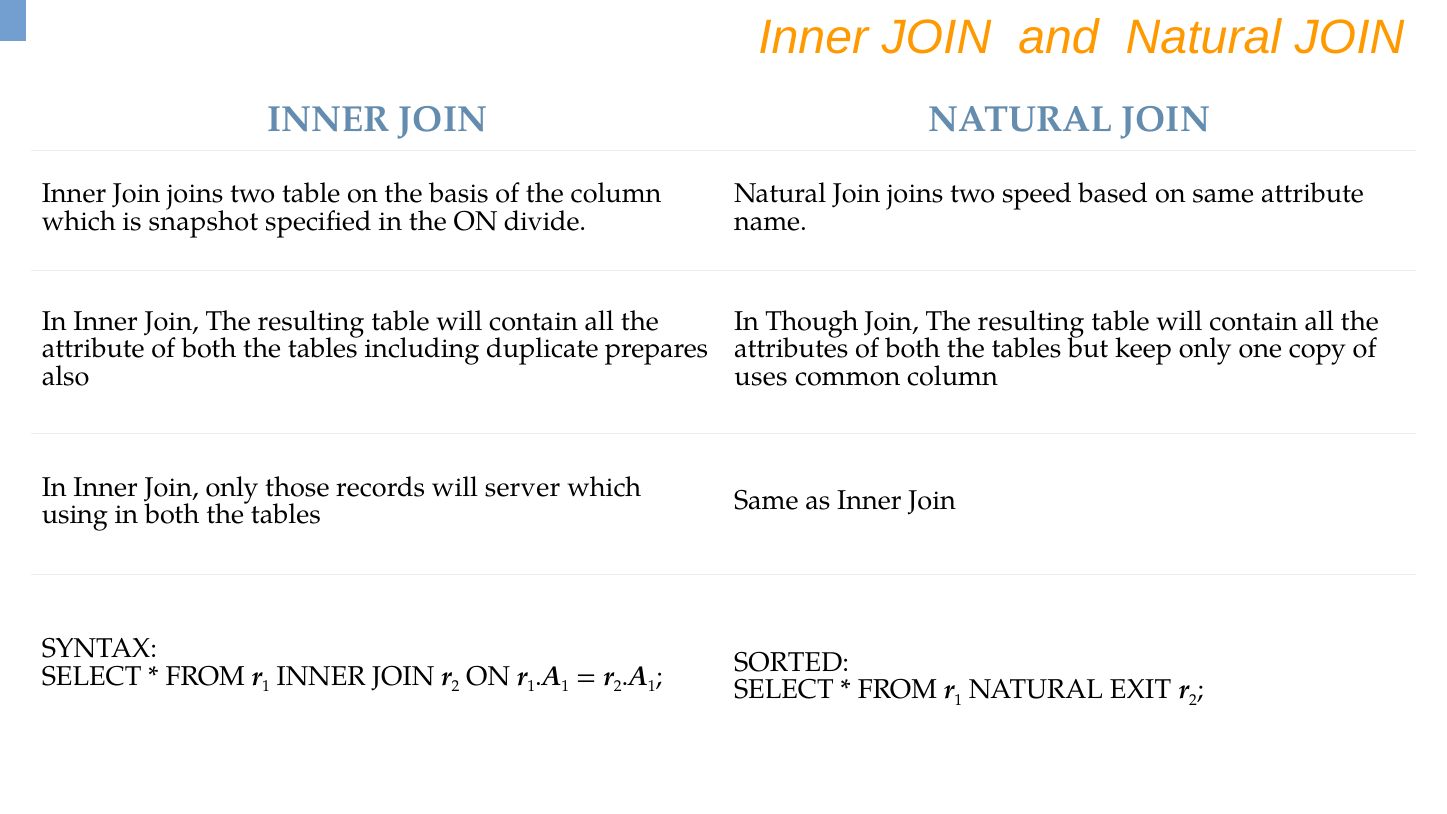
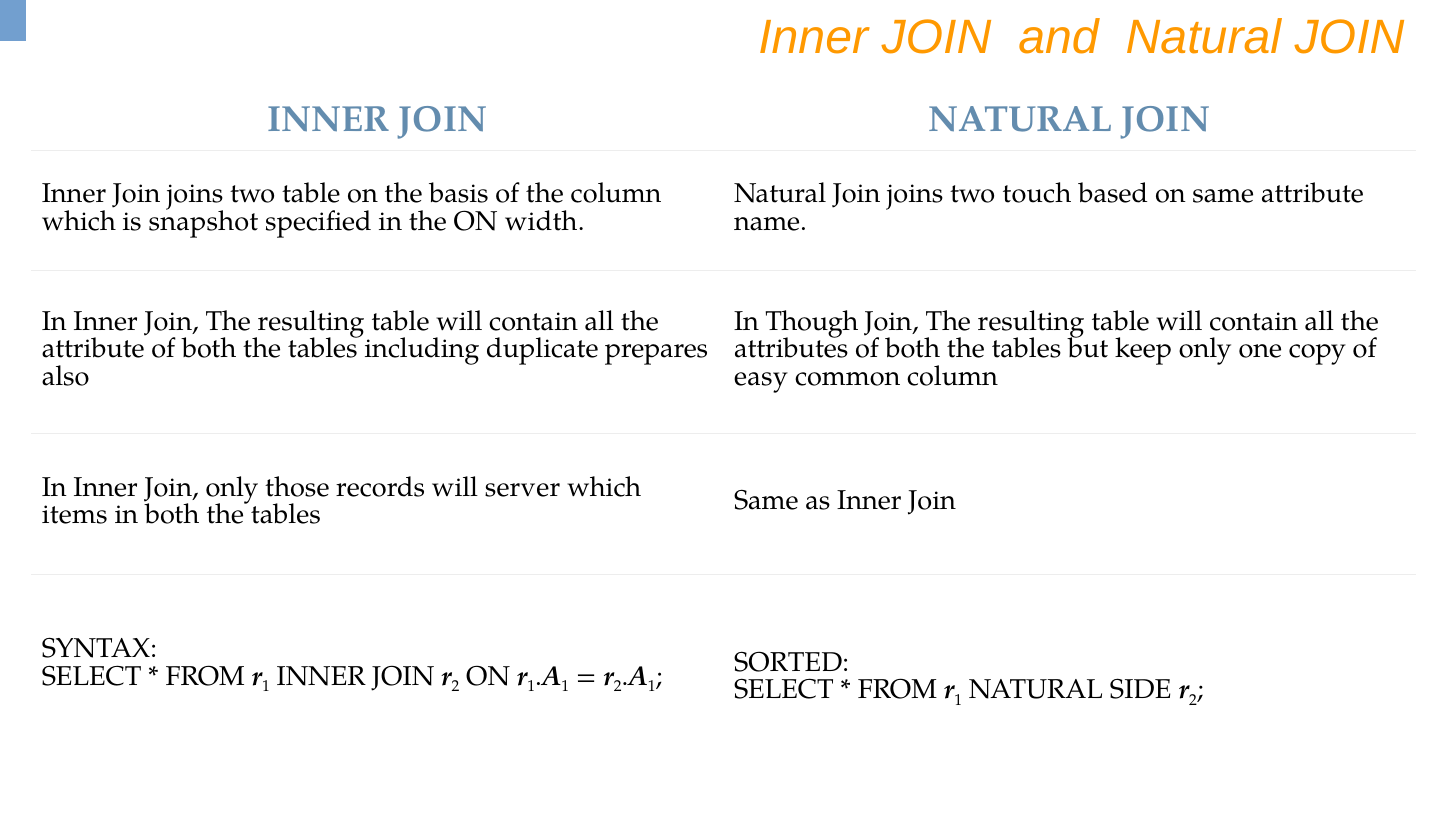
speed: speed -> touch (1037, 194)
divide: divide -> width (545, 221)
uses: uses -> easy (761, 376)
using: using -> items (75, 515)
EXIT: EXIT -> SIDE (1141, 690)
